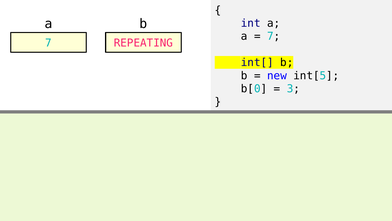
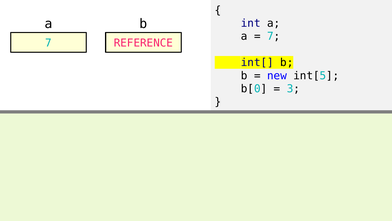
REPEATING: REPEATING -> REFERENCE (143, 43)
